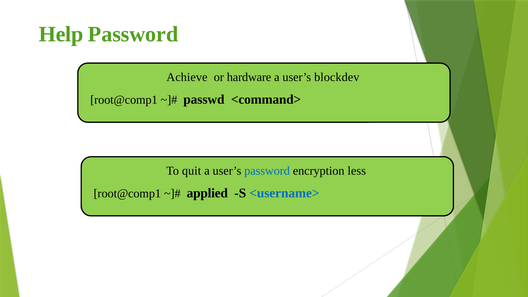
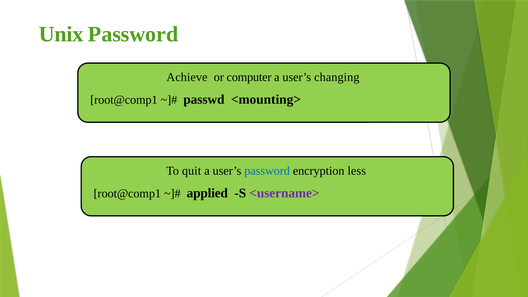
Help: Help -> Unix (61, 34)
hardware: hardware -> computer (249, 77)
blockdev: blockdev -> changing (337, 77)
<command>: <command> -> <mounting> (266, 100)
<username> colour: blue -> purple (284, 193)
